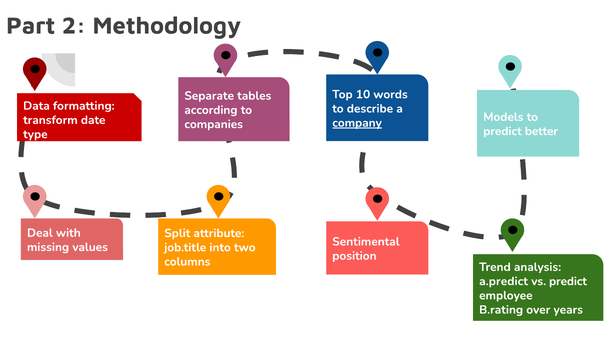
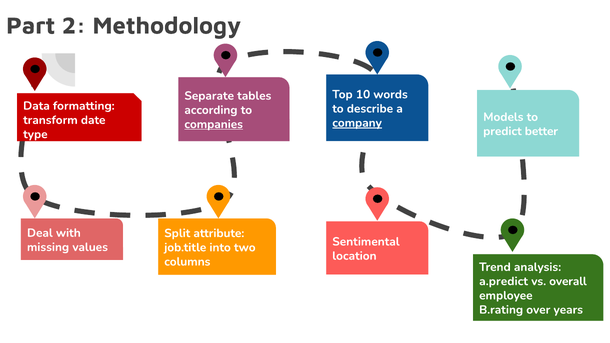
companies underline: none -> present (214, 124)
position: position -> location (354, 256)
vs predict: predict -> overall (568, 281)
